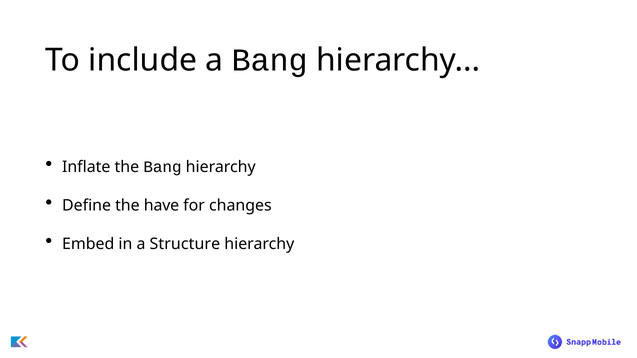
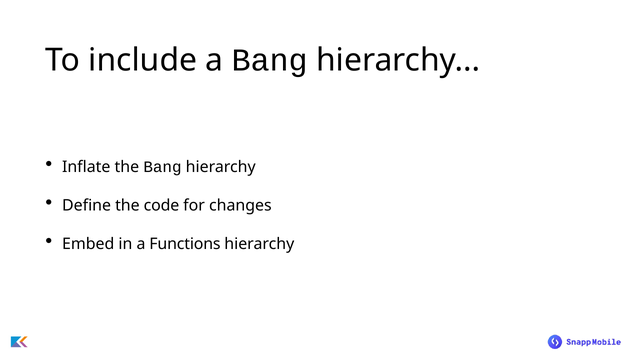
have: have -> code (162, 206)
Structure: Structure -> Functions (185, 244)
